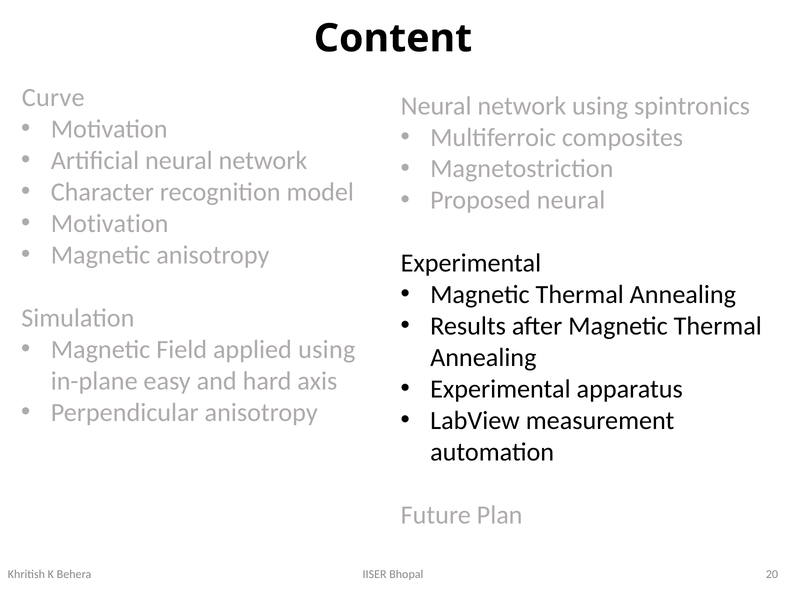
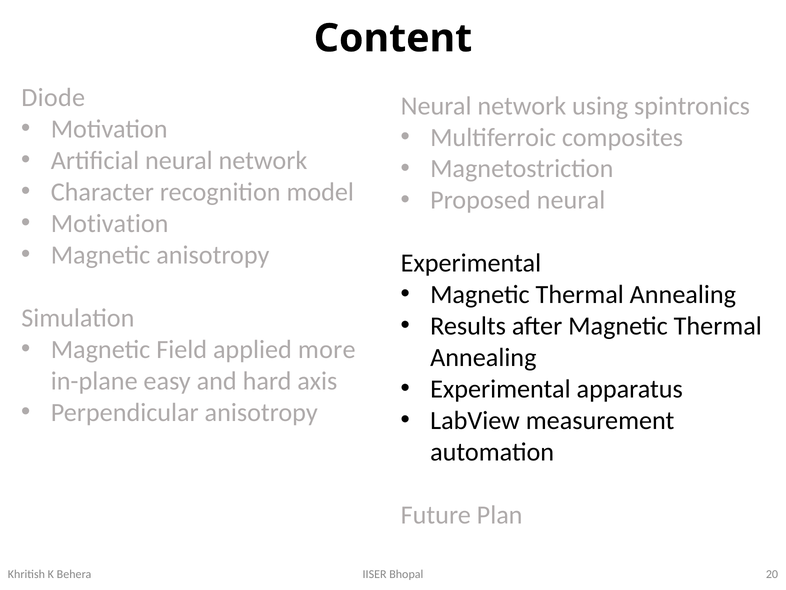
Curve: Curve -> Diode (53, 98)
applied using: using -> more (327, 349)
